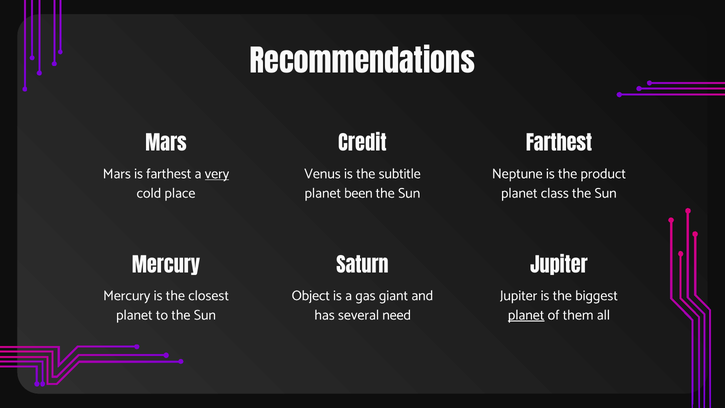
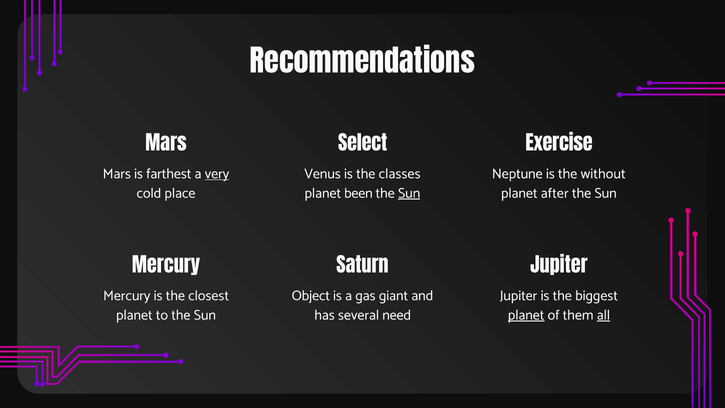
Credit: Credit -> Select (363, 144)
Farthest: Farthest -> Exercise (559, 144)
subtitle: subtitle -> classes (400, 174)
product: product -> without (603, 174)
Sun underline: none -> present (409, 193)
class: class -> after (555, 193)
all underline: none -> present (603, 315)
